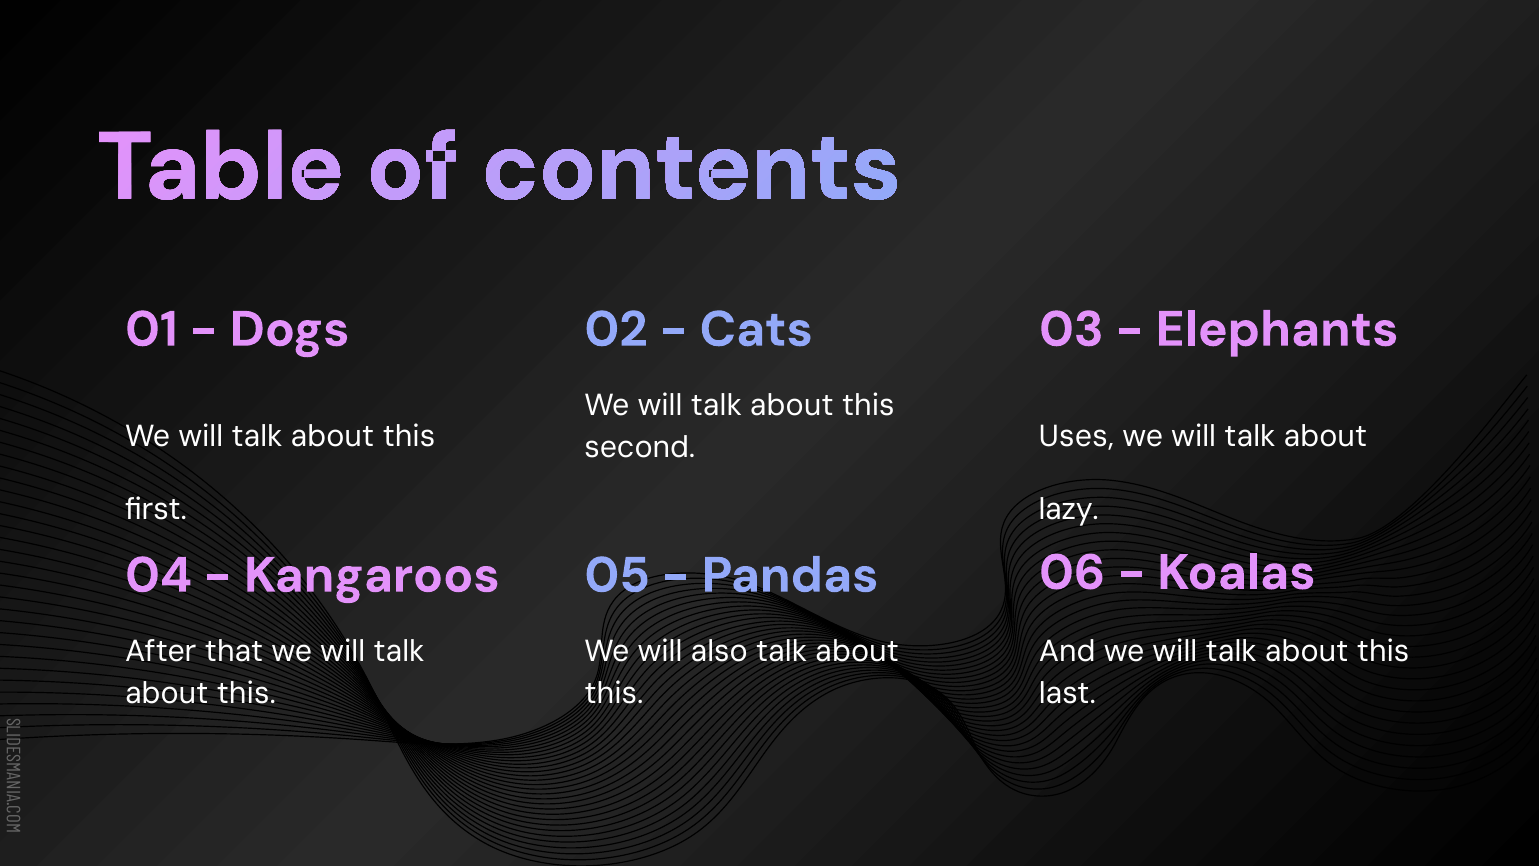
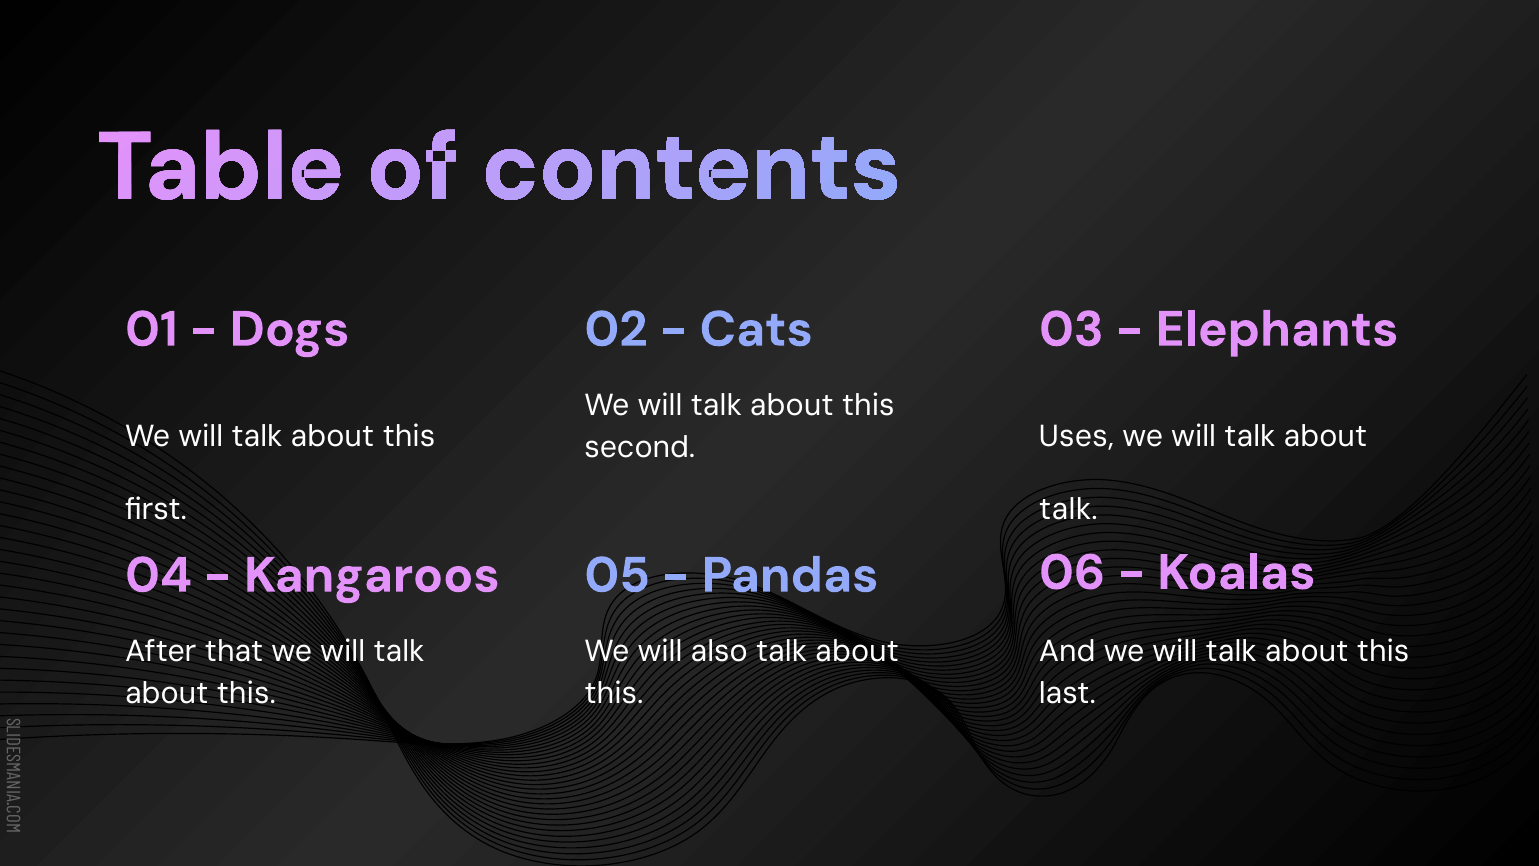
lazy: lazy -> talk (1068, 510)
